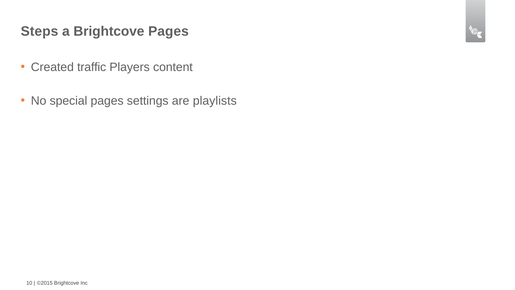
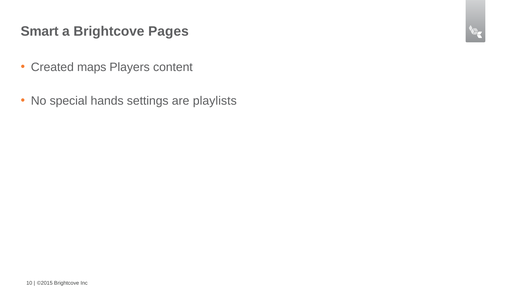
Steps: Steps -> Smart (40, 31)
traffic: traffic -> maps (92, 67)
special pages: pages -> hands (107, 101)
